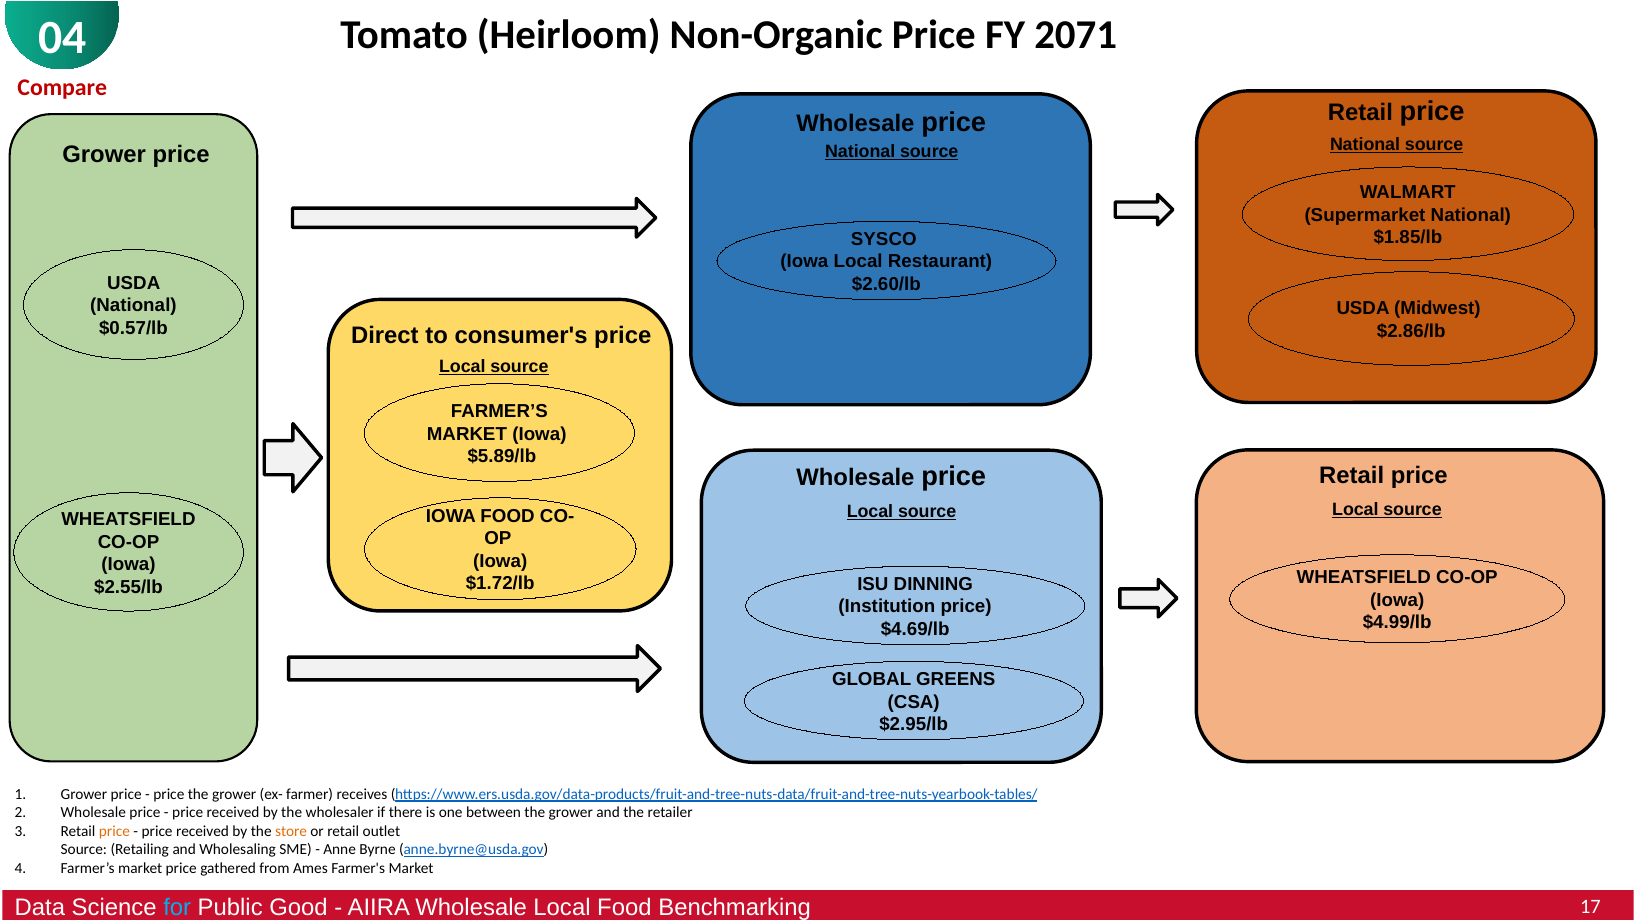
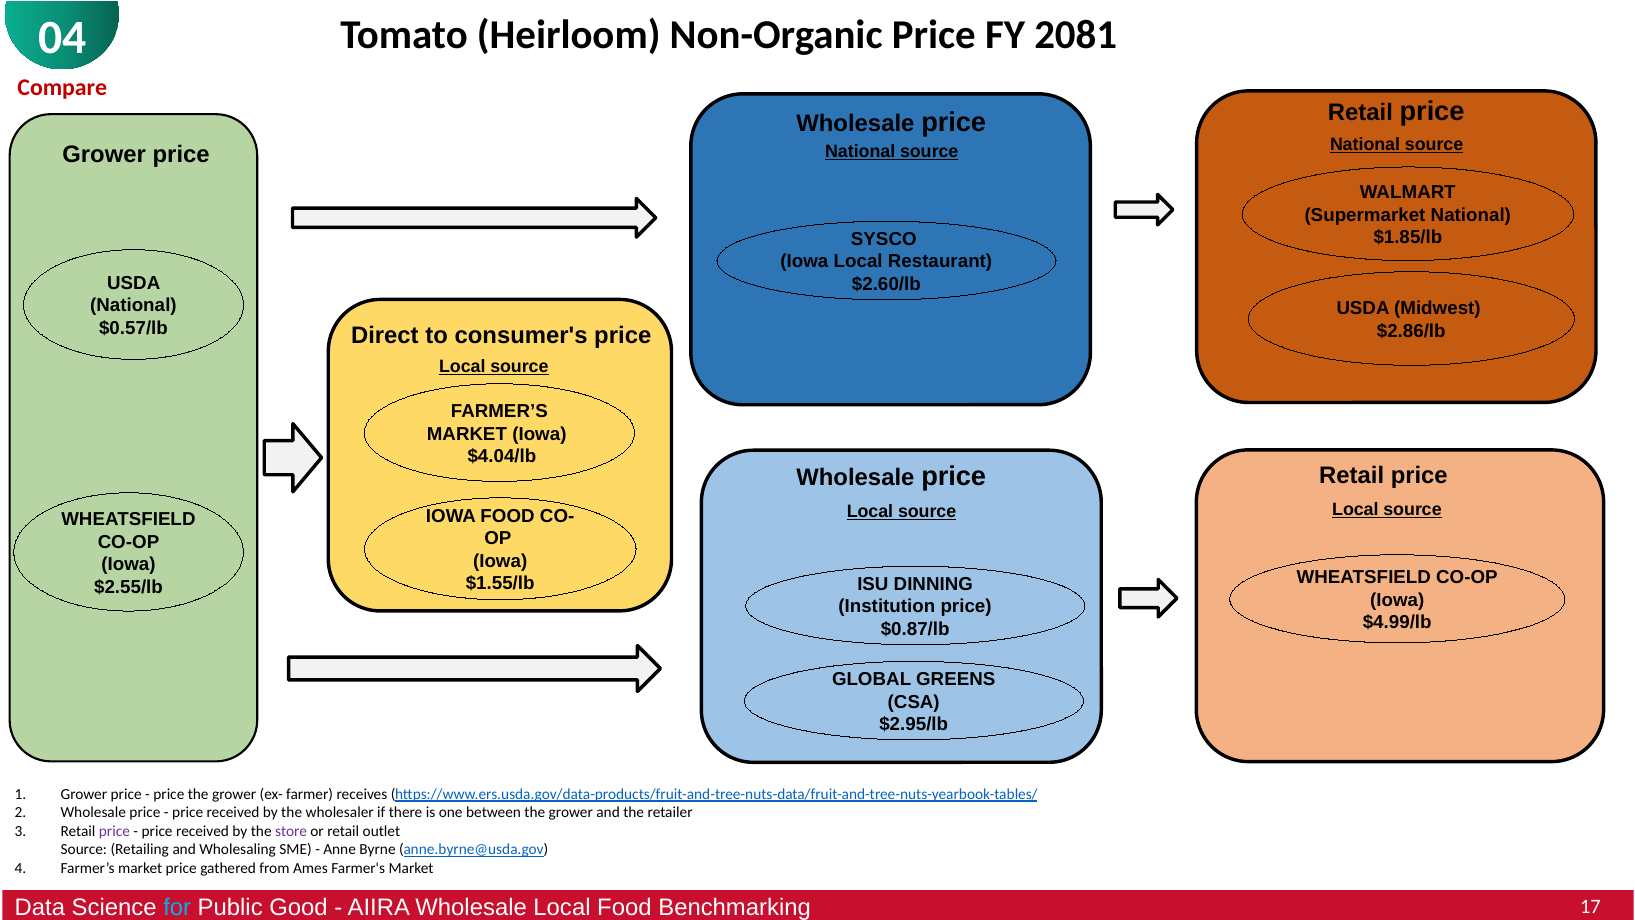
2071: 2071 -> 2081 (1076, 35)
$5.89/lb: $5.89/lb -> $4.04/lb (502, 456)
$1.72/lb: $1.72/lb -> $1.55/lb (500, 584)
$4.69/lb: $4.69/lb -> $0.87/lb (915, 629)
price colour: orange -> purple (114, 831)
store colour: orange -> purple (291, 831)
